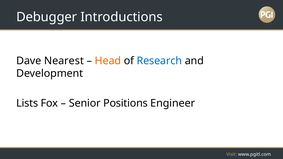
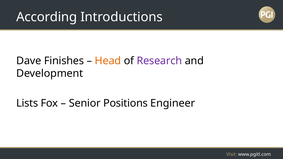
Debugger: Debugger -> According (47, 17)
Nearest: Nearest -> Finishes (64, 61)
Research colour: blue -> purple (159, 61)
